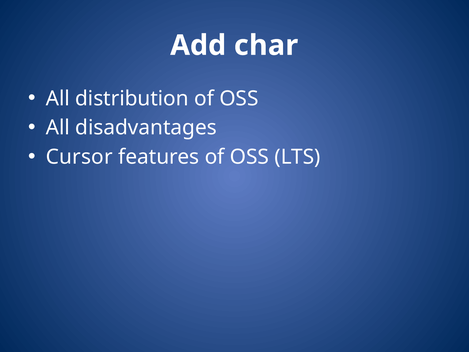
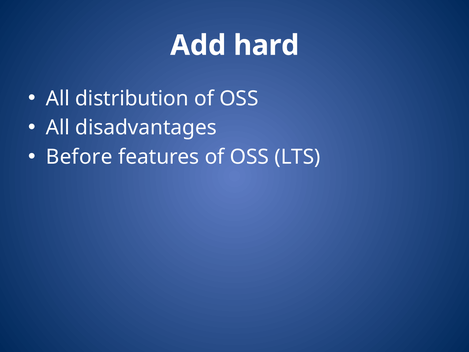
char: char -> hard (266, 45)
Cursor: Cursor -> Before (79, 157)
